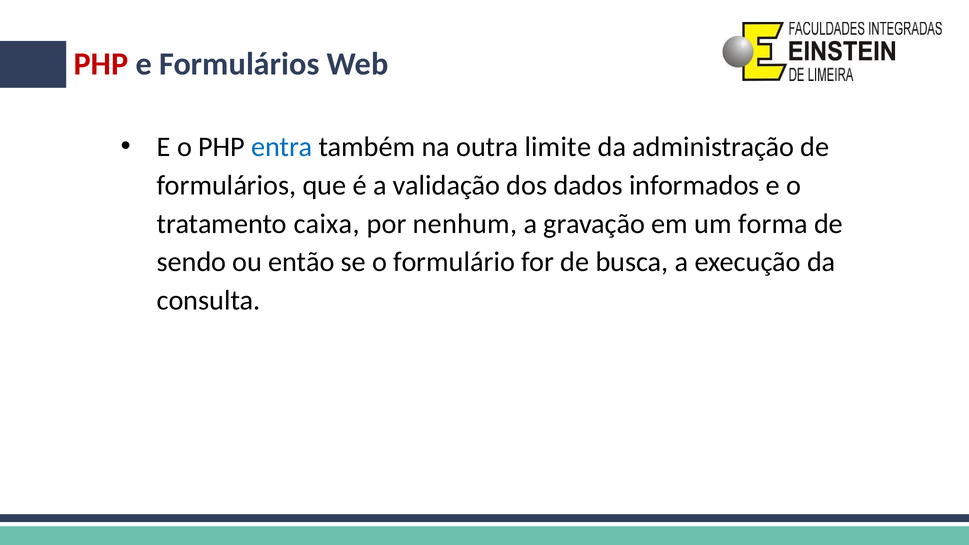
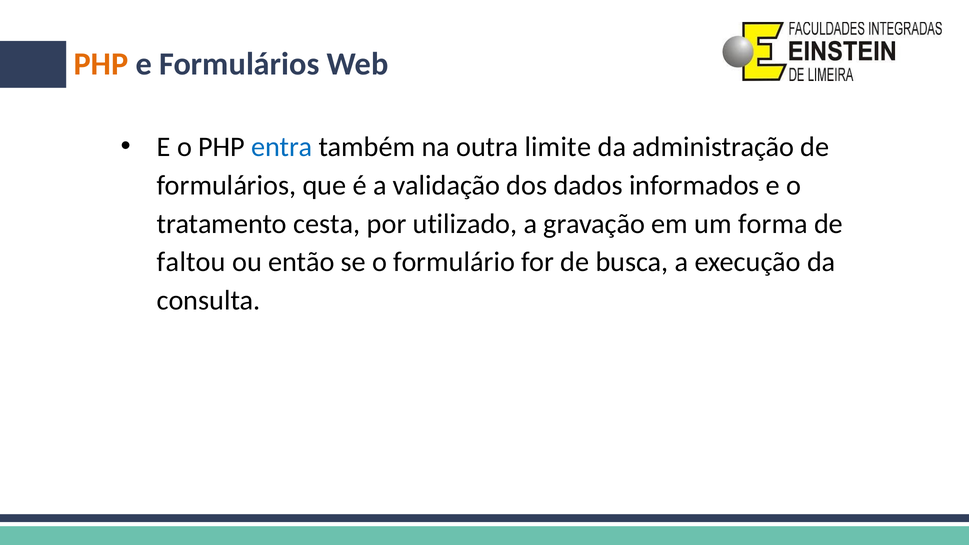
PHP colour: red -> orange (101, 64)
caixa: caixa -> cesta (327, 224)
nenhum: nenhum -> utilizado (465, 224)
sendo: sendo -> faltou (191, 262)
